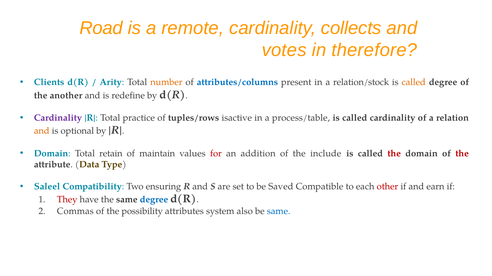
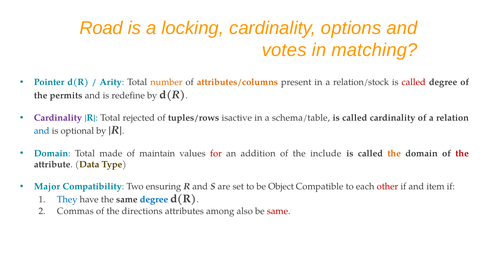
remote: remote -> locking (193, 28)
collects: collects -> options (351, 28)
therefore: therefore -> matching (374, 50)
Clients: Clients -> Pointer (49, 82)
attributes/columns colour: blue -> orange (237, 82)
called colour: orange -> red (414, 82)
another: another -> permits (66, 96)
practice: practice -> rejected (139, 118)
process/table: process/table -> schema/table (301, 118)
and colour: orange -> blue (42, 131)
retain: retain -> made (111, 154)
the colour: red -> orange (394, 154)
Saleel: Saleel -> Major (47, 187)
Saved: Saved -> Object (281, 187)
earn: earn -> item (435, 187)
They colour: red -> blue (67, 200)
possibility: possibility -> directions (142, 212)
system: system -> among (220, 212)
same colour: blue -> red (279, 212)
